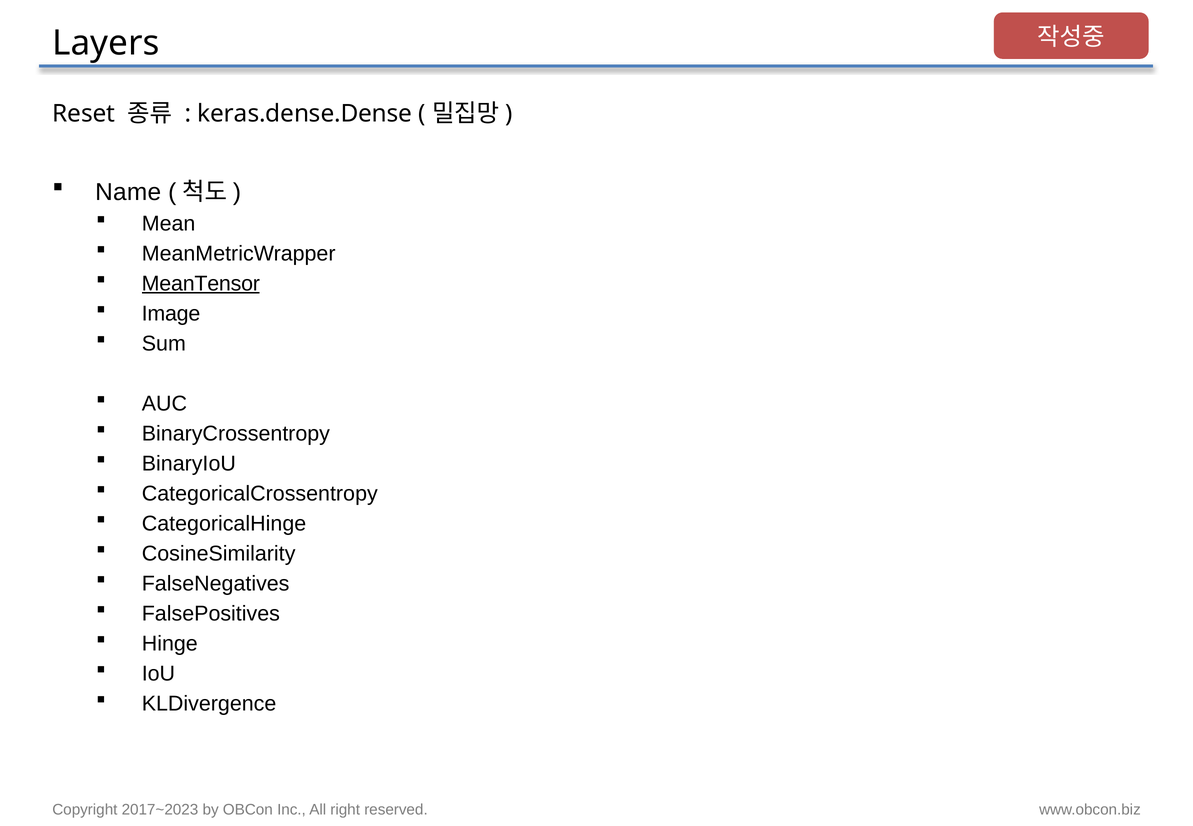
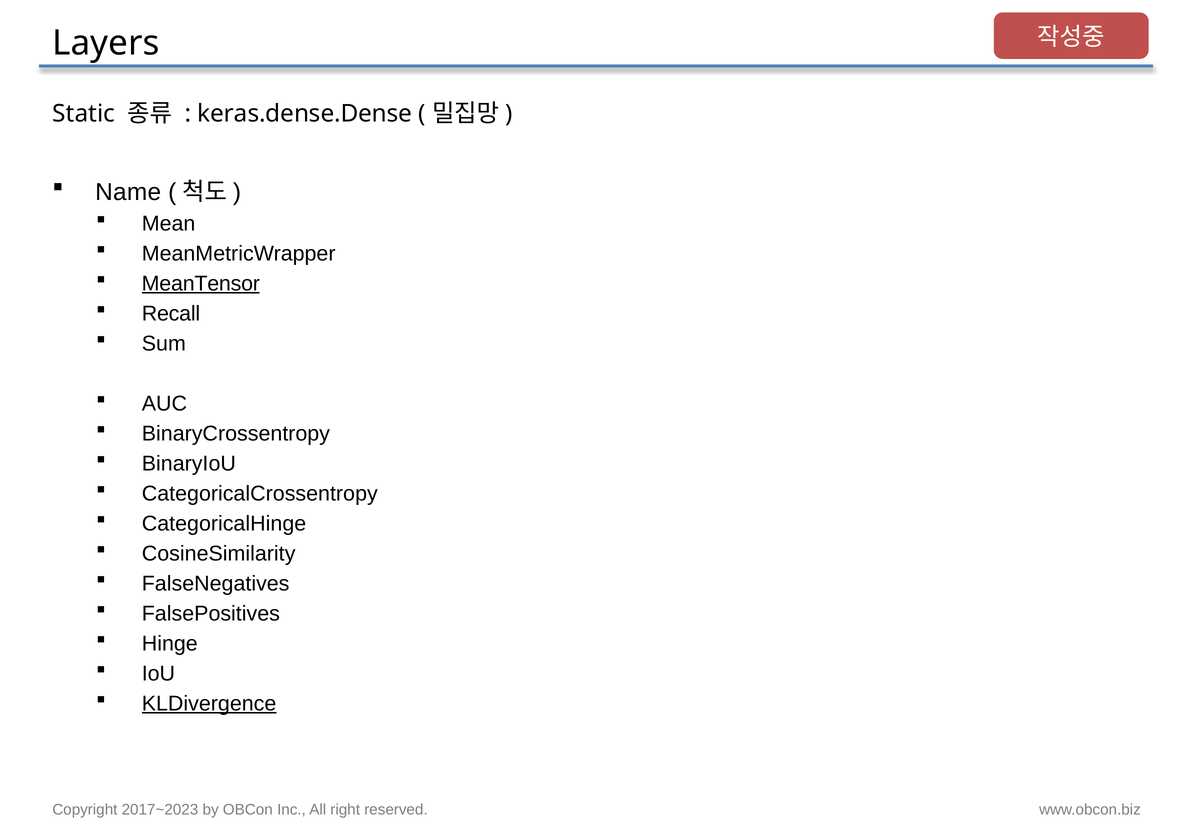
Reset: Reset -> Static (84, 114)
Image: Image -> Recall (171, 314)
KLDivergence underline: none -> present (209, 704)
